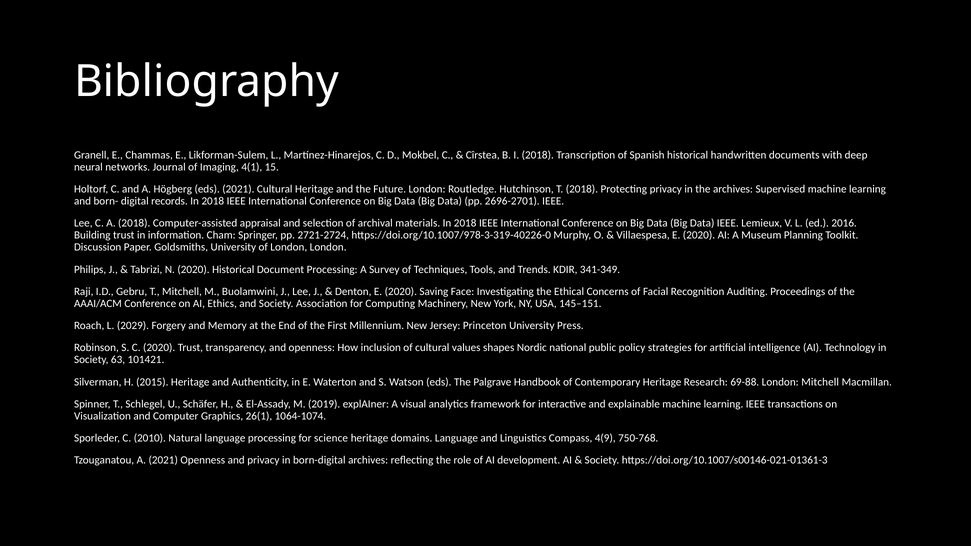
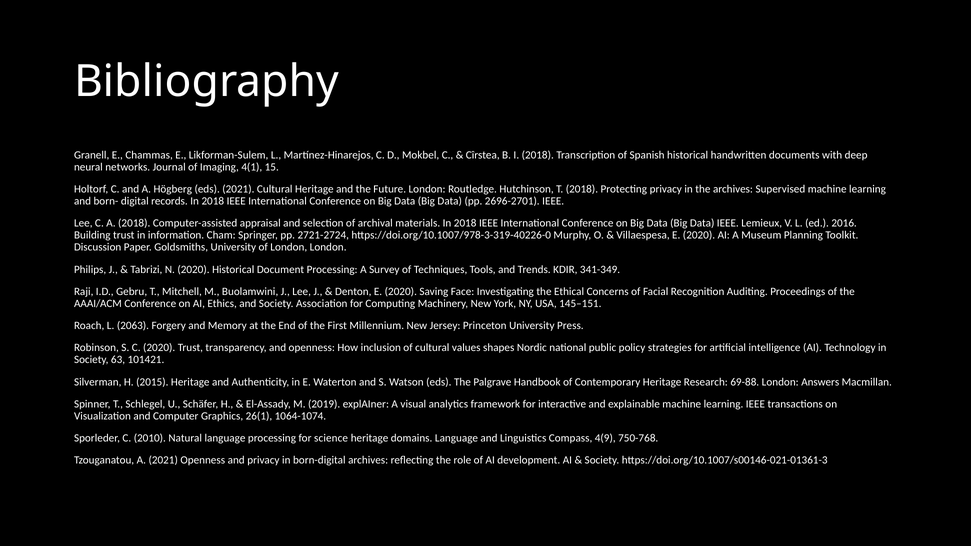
2029: 2029 -> 2063 (133, 326)
London Mitchell: Mitchell -> Answers (820, 382)
